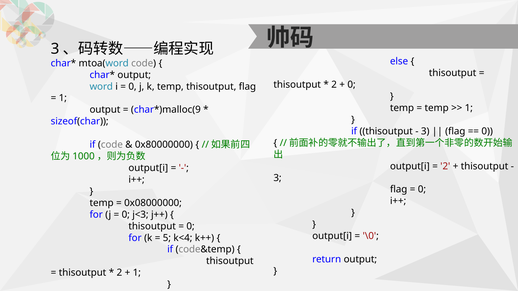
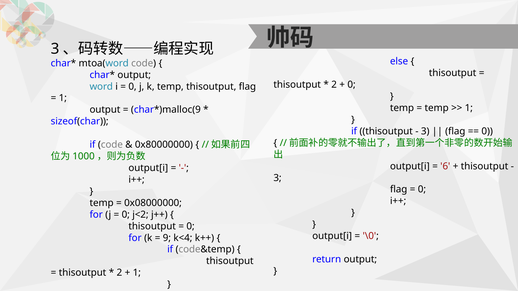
2: 2 -> 6 (445, 166)
j<3: j<3 -> j<2 (140, 215)
5: 5 -> 9 (167, 238)
